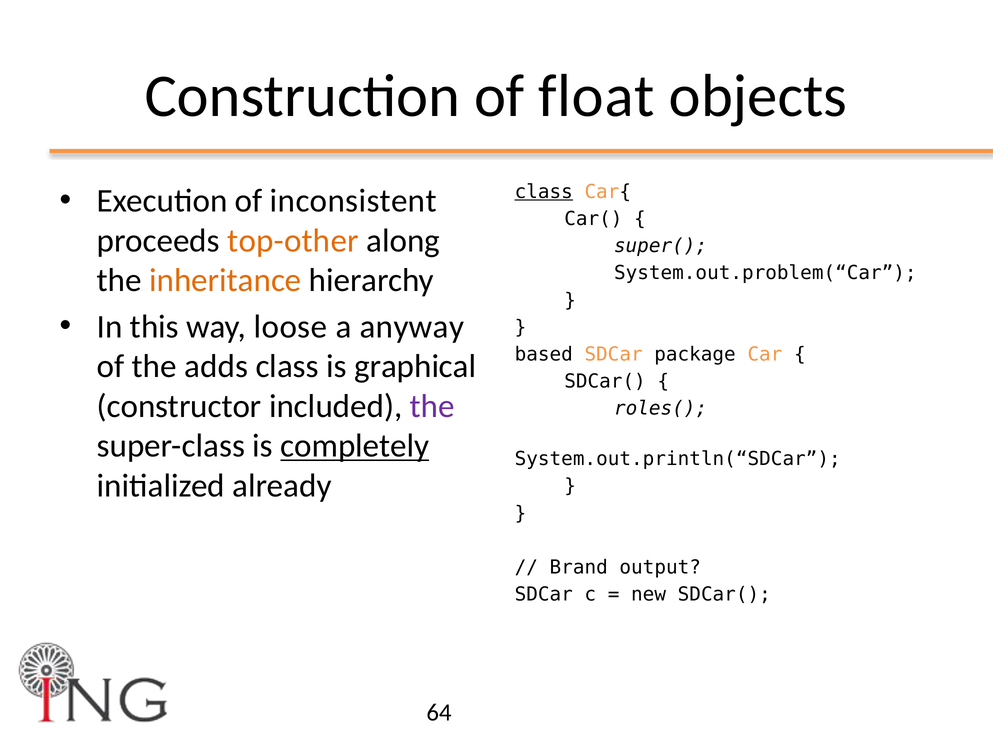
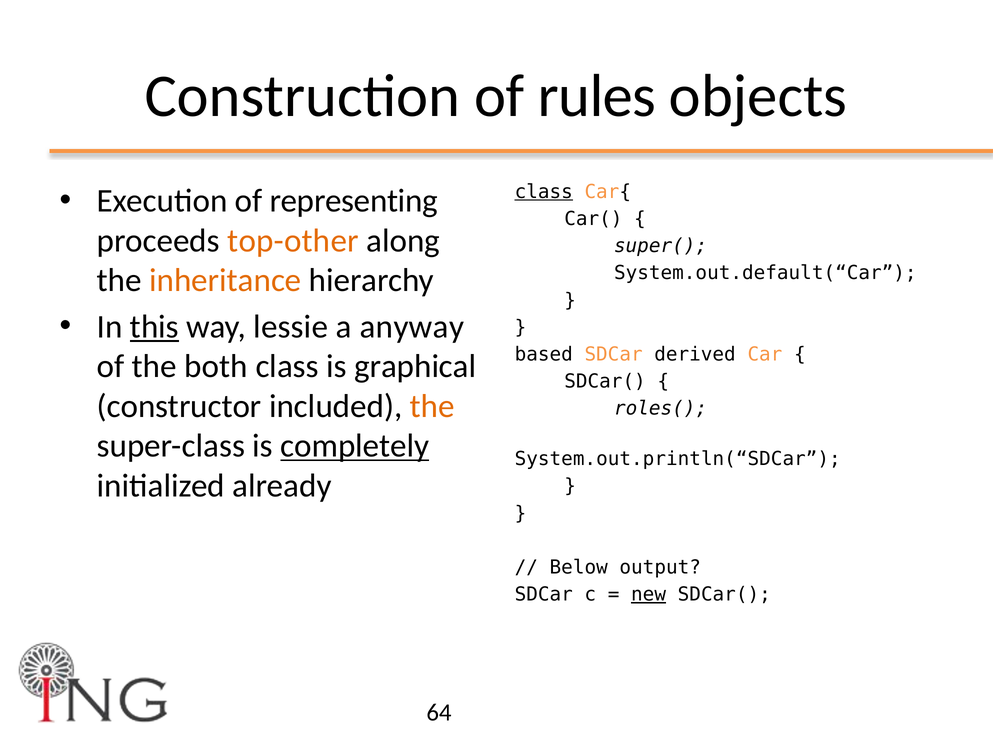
float: float -> rules (597, 96)
inconsistent: inconsistent -> representing (354, 201)
System.out.problem(“Car: System.out.problem(“Car -> System.out.default(“Car (765, 273)
this underline: none -> present (154, 327)
loose: loose -> lessie (291, 327)
package: package -> derived (695, 354)
adds: adds -> both (216, 366)
the colour: purple -> orange (432, 406)
Brand: Brand -> Below (579, 567)
new underline: none -> present (649, 594)
